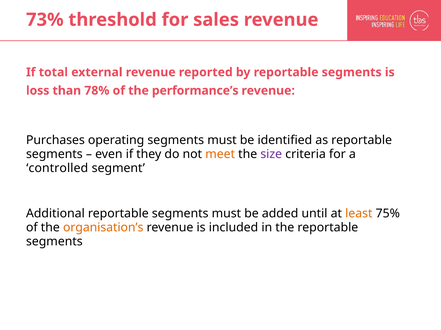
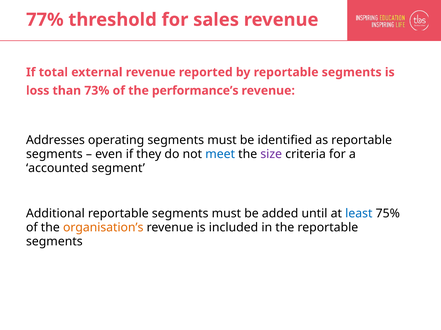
73%: 73% -> 77% (45, 20)
78%: 78% -> 73% (97, 91)
Purchases: Purchases -> Addresses (55, 140)
meet colour: orange -> blue (220, 154)
controlled: controlled -> accounted (57, 169)
least colour: orange -> blue (359, 214)
